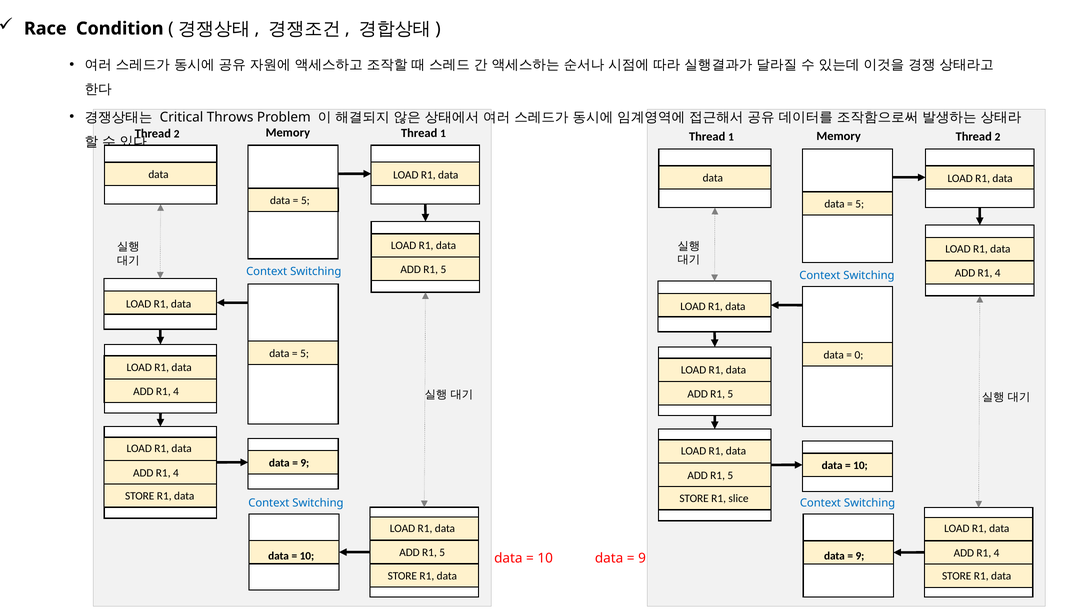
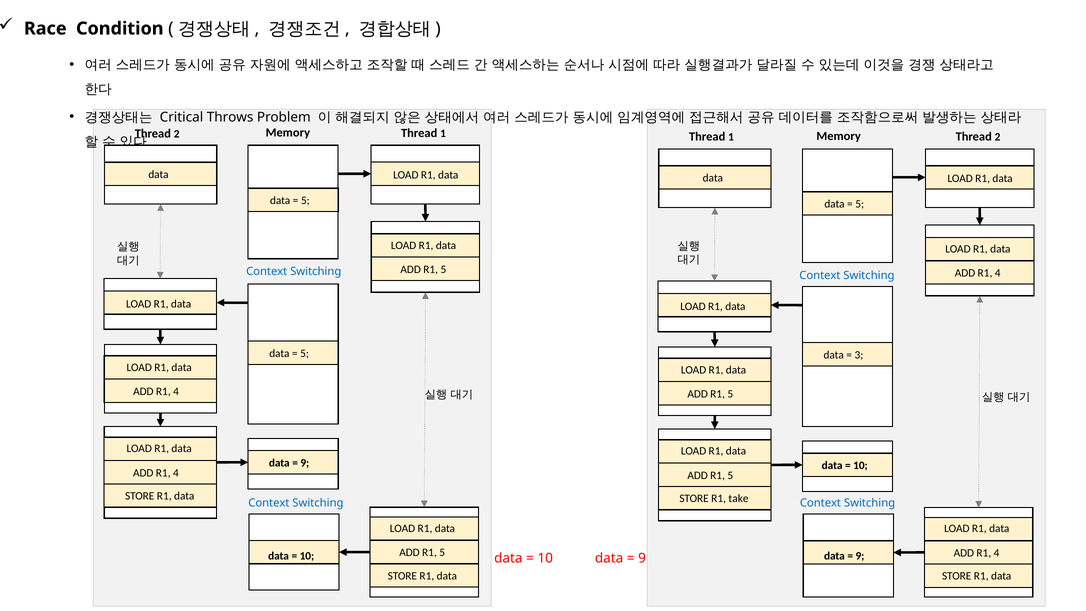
0: 0 -> 3 (859, 355)
slice: slice -> take (739, 499)
